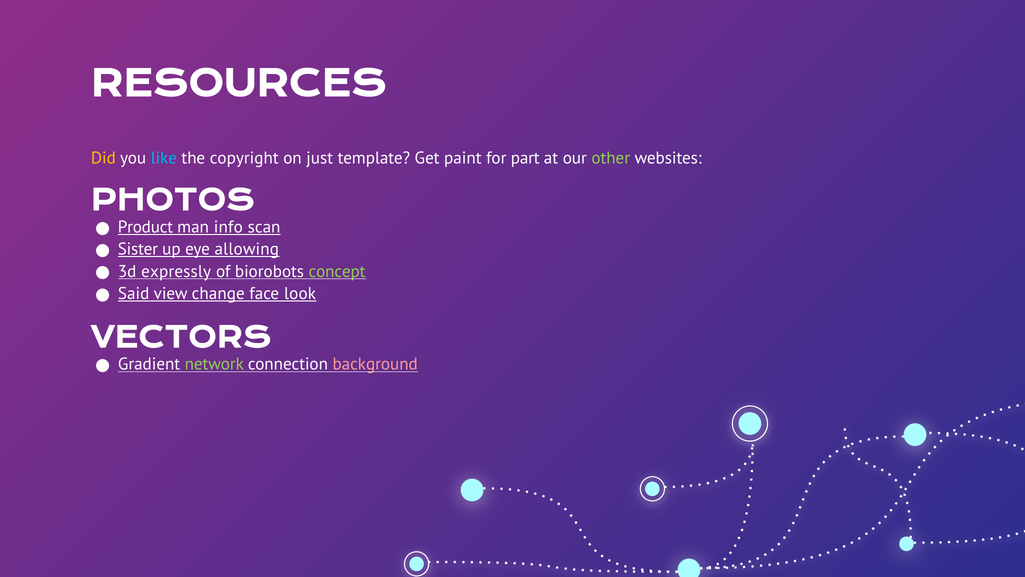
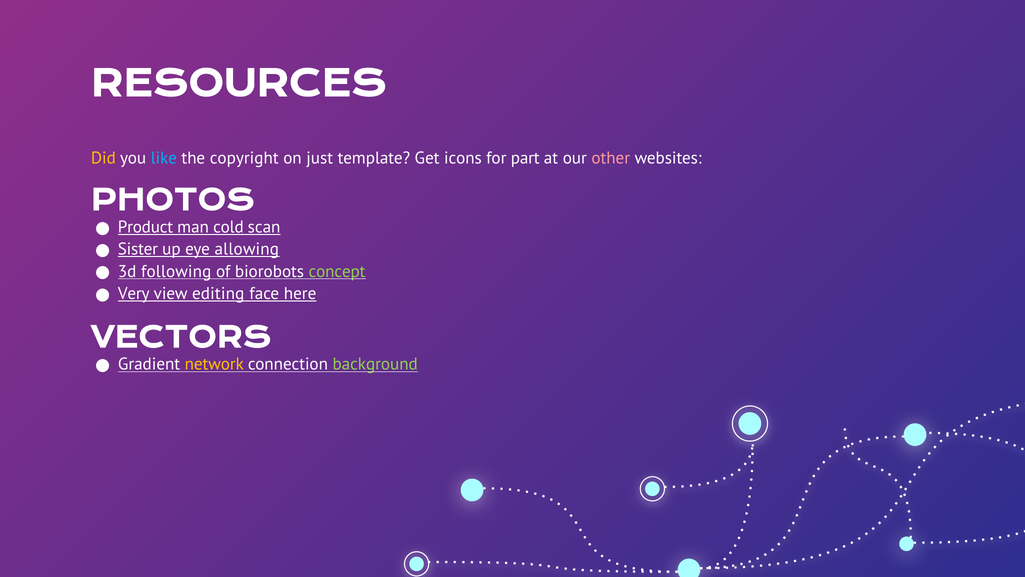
paint: paint -> icons (463, 158)
other colour: light green -> pink (611, 158)
info: info -> cold (228, 227)
expressly: expressly -> following (176, 271)
Said: Said -> Very (134, 293)
change: change -> editing (218, 293)
look: look -> here (300, 293)
network colour: light green -> yellow (214, 364)
background colour: pink -> light green (375, 364)
